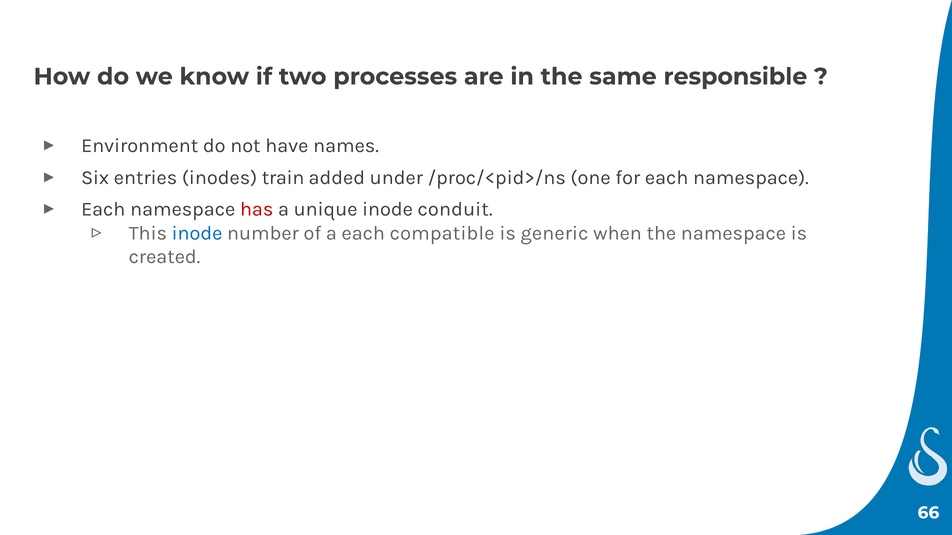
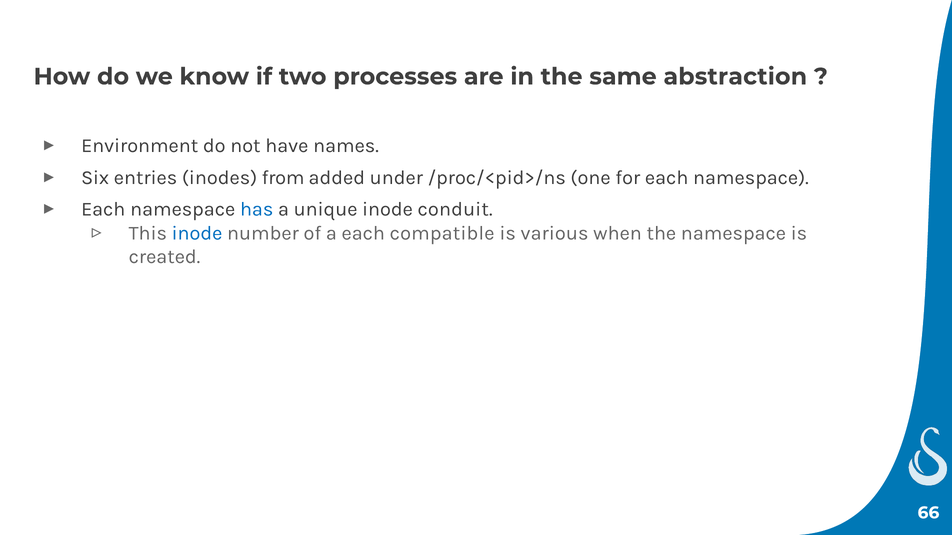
responsible: responsible -> abstraction (735, 77)
train: train -> from (283, 178)
has colour: red -> blue (257, 209)
generic: generic -> various (555, 233)
